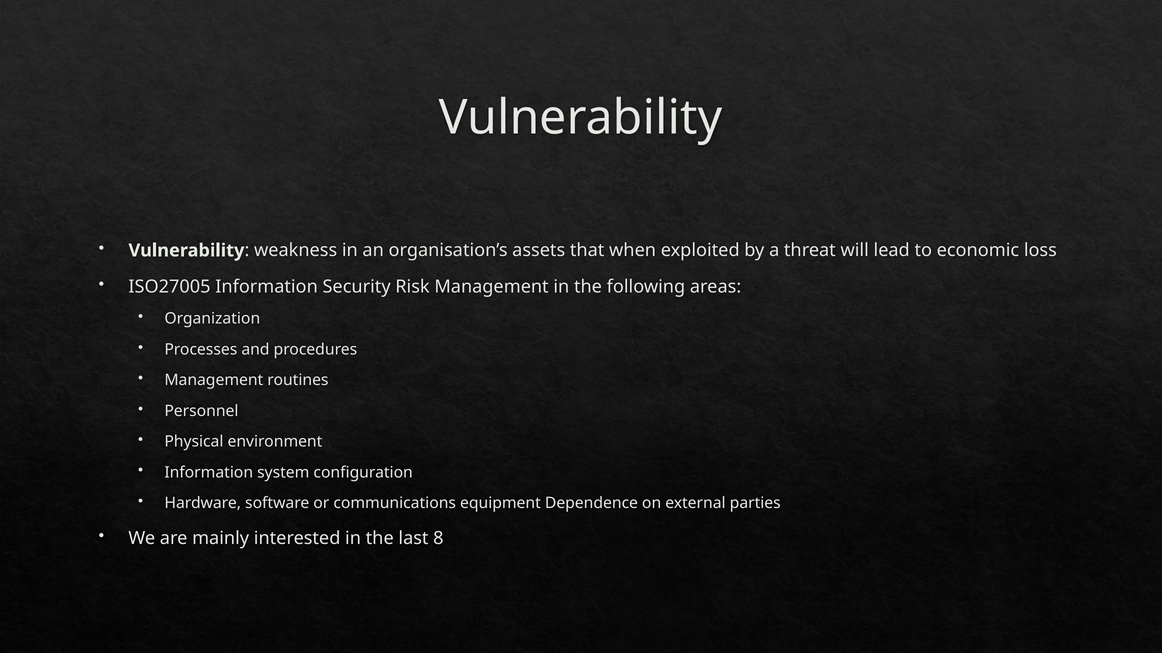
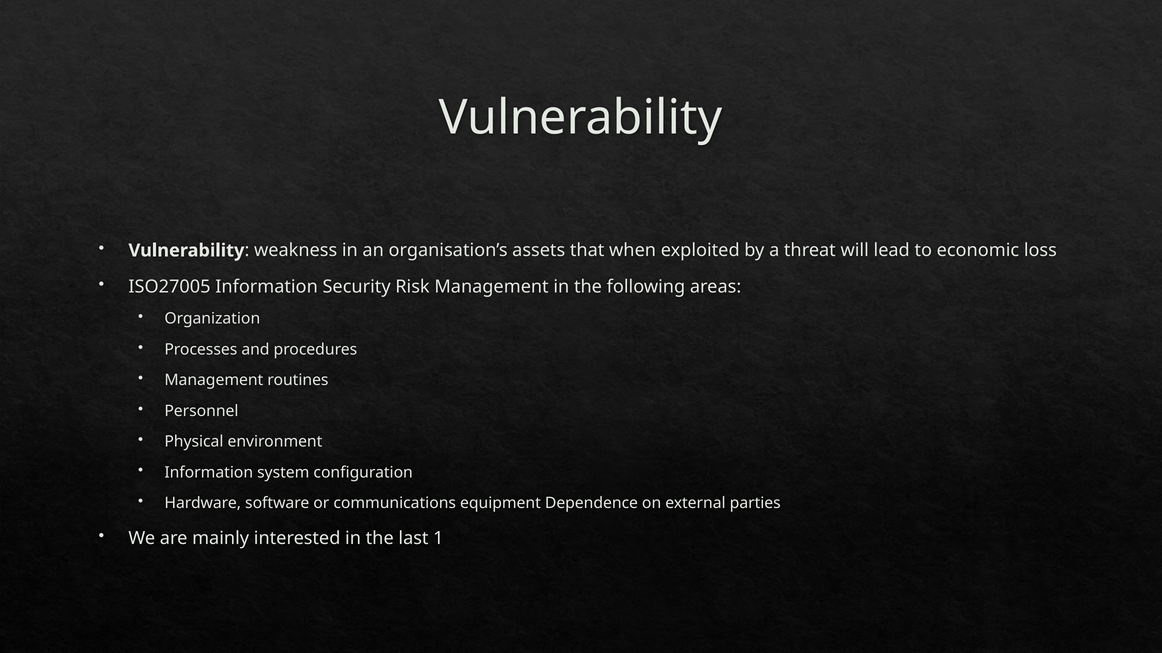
8: 8 -> 1 (438, 539)
